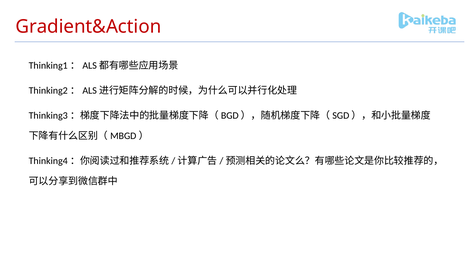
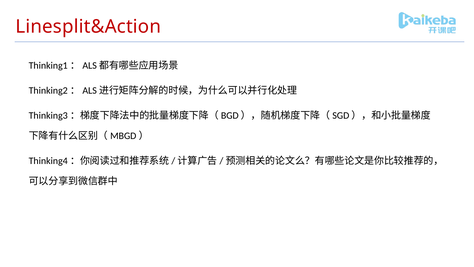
Gradient&Action: Gradient&Action -> Linesplit&Action (88, 27)
